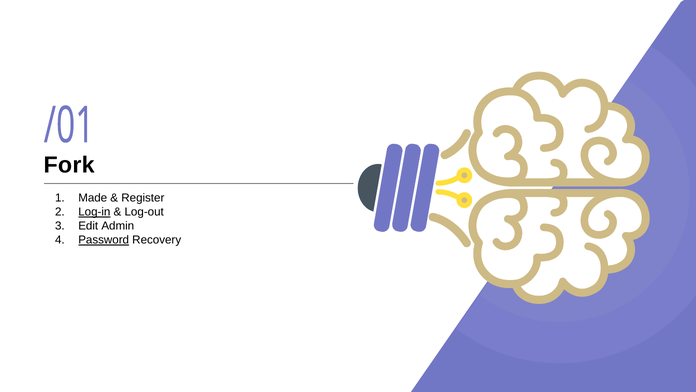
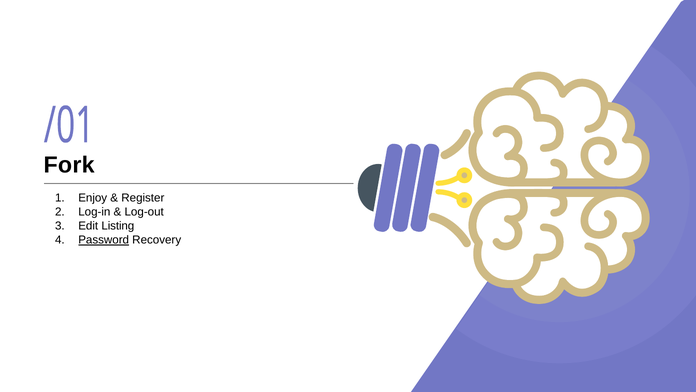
Made: Made -> Enjoy (93, 198)
Log-in underline: present -> none (94, 212)
Admin: Admin -> Listing (118, 226)
